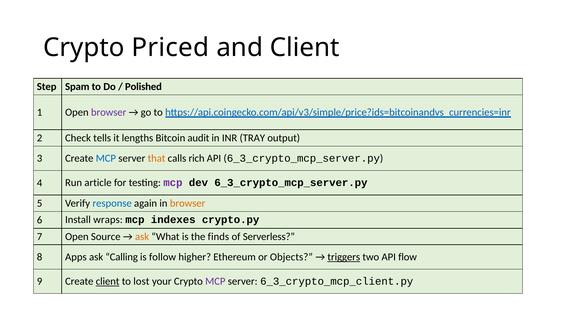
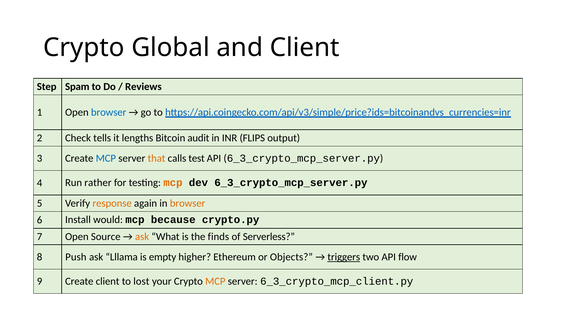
Priced: Priced -> Global (171, 48)
Polished: Polished -> Reviews (143, 87)
browser colour: purple -> blue (109, 112)
TRAY: TRAY -> FLIPS (252, 138)
rich: rich -> test (197, 158)
article: article -> rather (98, 183)
mcp colour: purple -> orange (173, 183)
response colour: blue -> orange (112, 203)
wraps: wraps -> would (108, 220)
indexes: indexes -> because (173, 220)
Apps: Apps -> Push (76, 257)
Calling: Calling -> Lllama (122, 257)
follow: follow -> empty (163, 257)
client underline: present -> none (108, 281)
MCP colour: purple -> orange (215, 281)
